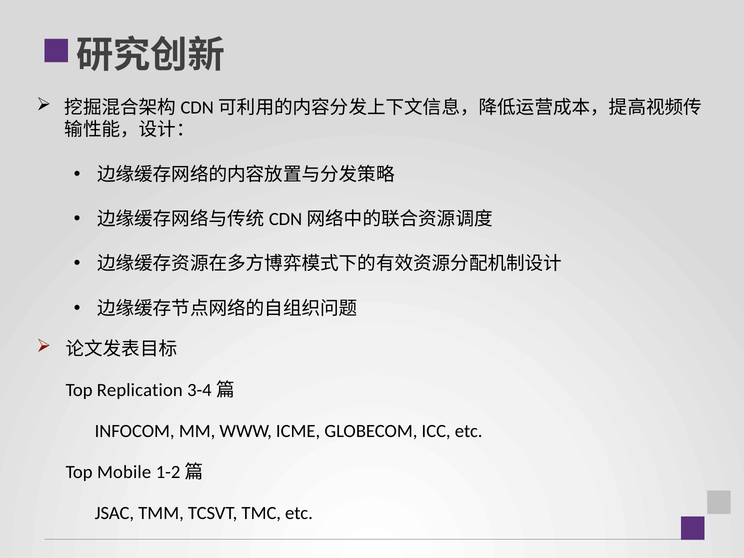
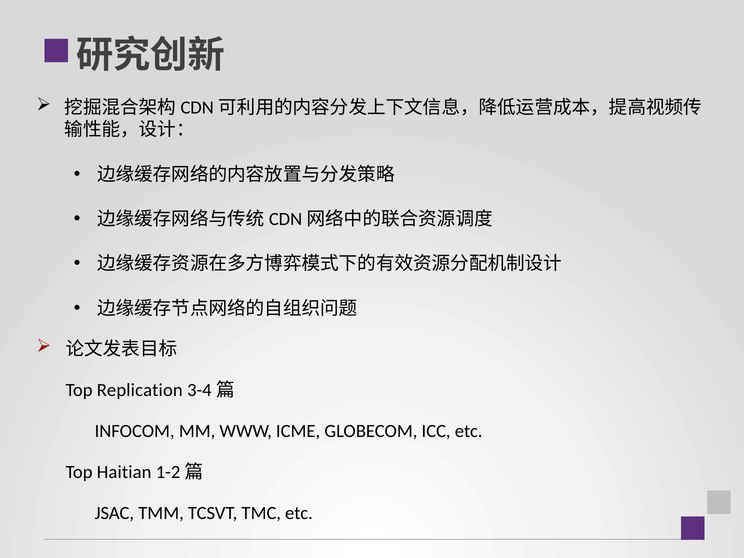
Mobile: Mobile -> Haitian (124, 472)
